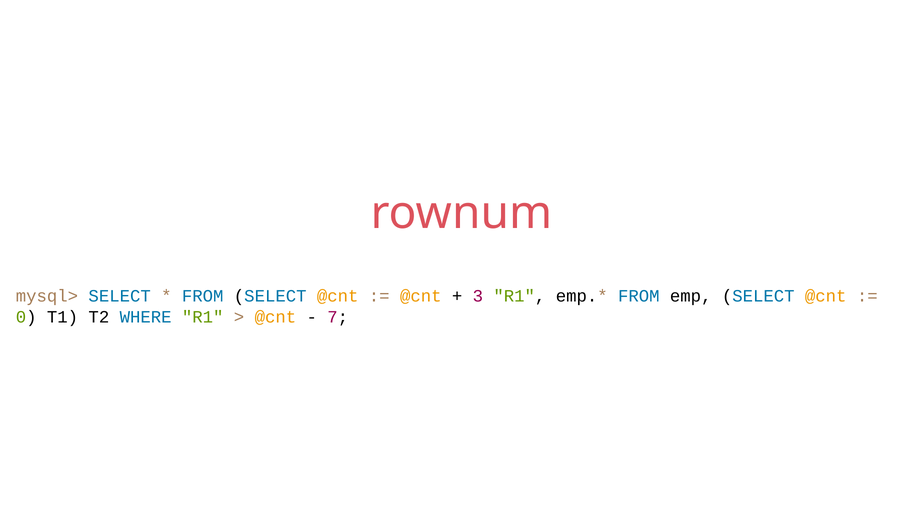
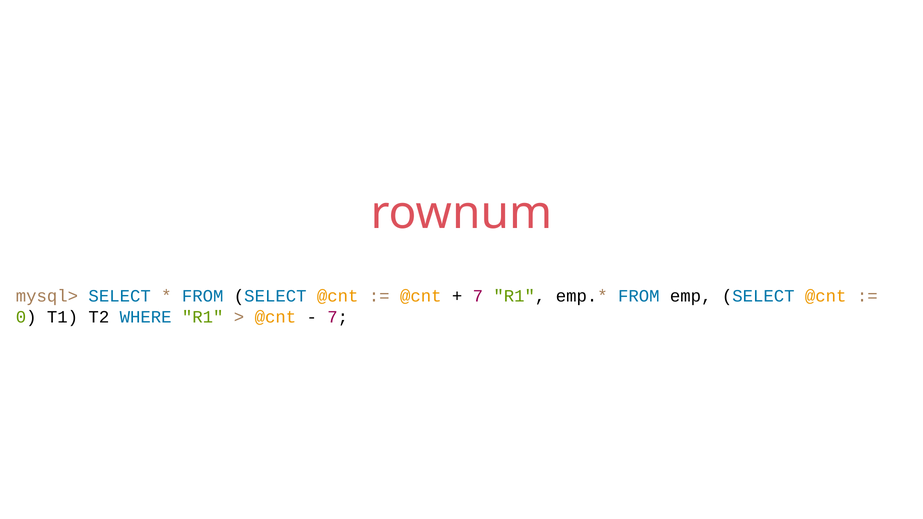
3: 3 -> 7 (478, 296)
